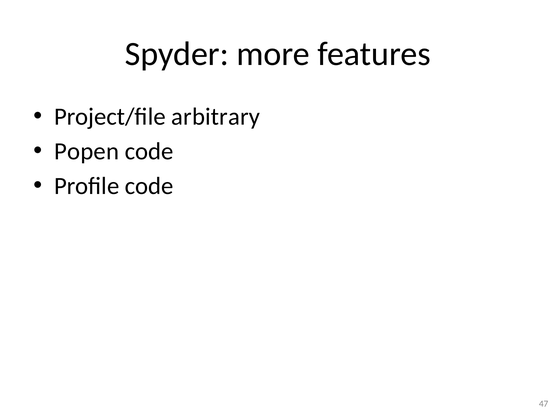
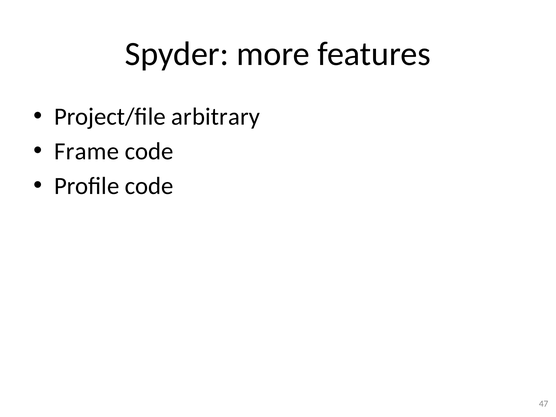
Popen: Popen -> Frame (87, 151)
